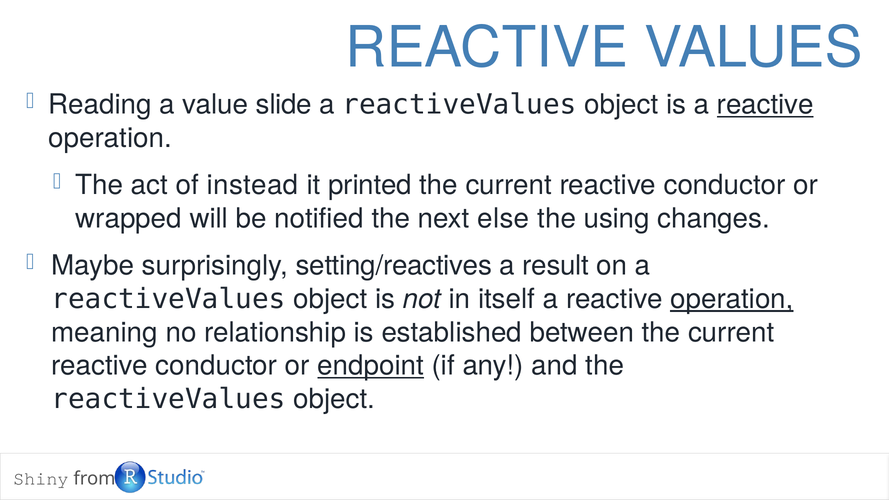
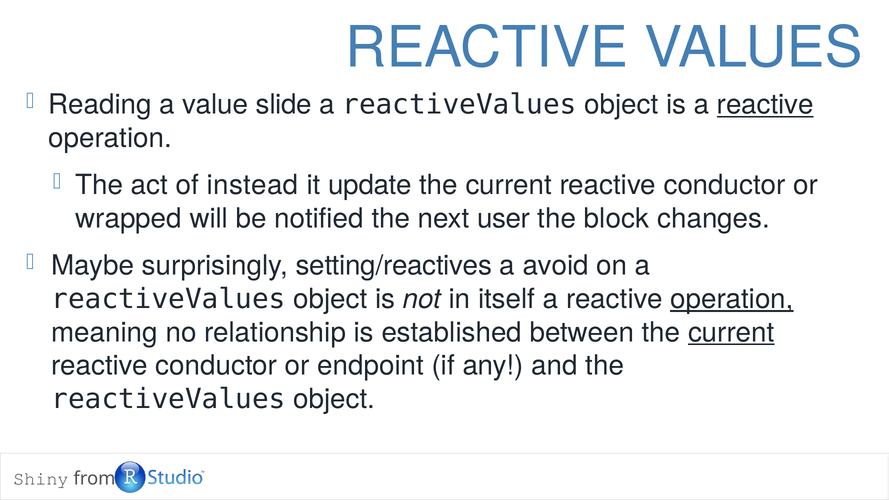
printed: printed -> update (370, 185)
else: else -> user (504, 219)
using: using -> block (617, 219)
result: result -> avoid (556, 266)
current underline: none -> present (731, 333)
endpoint underline: present -> none (371, 366)
